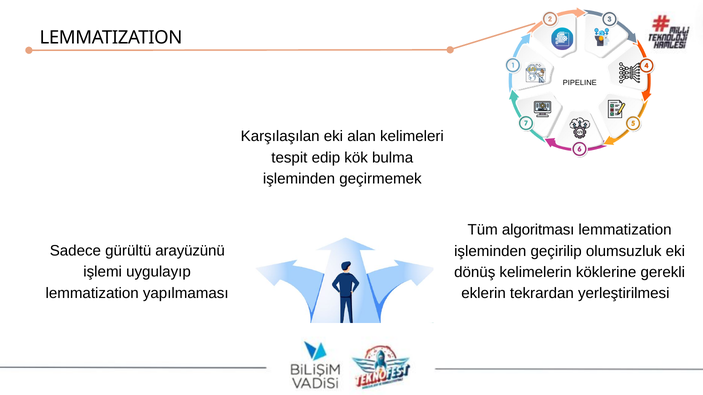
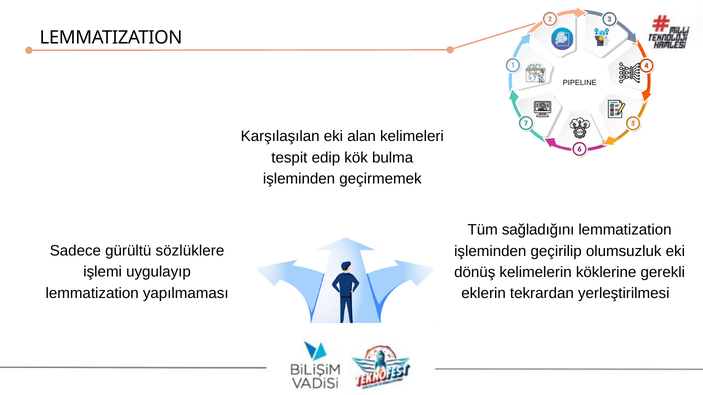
algoritması: algoritması -> sağladığını (538, 230)
arayüzünü: arayüzünü -> sözlüklere (190, 251)
